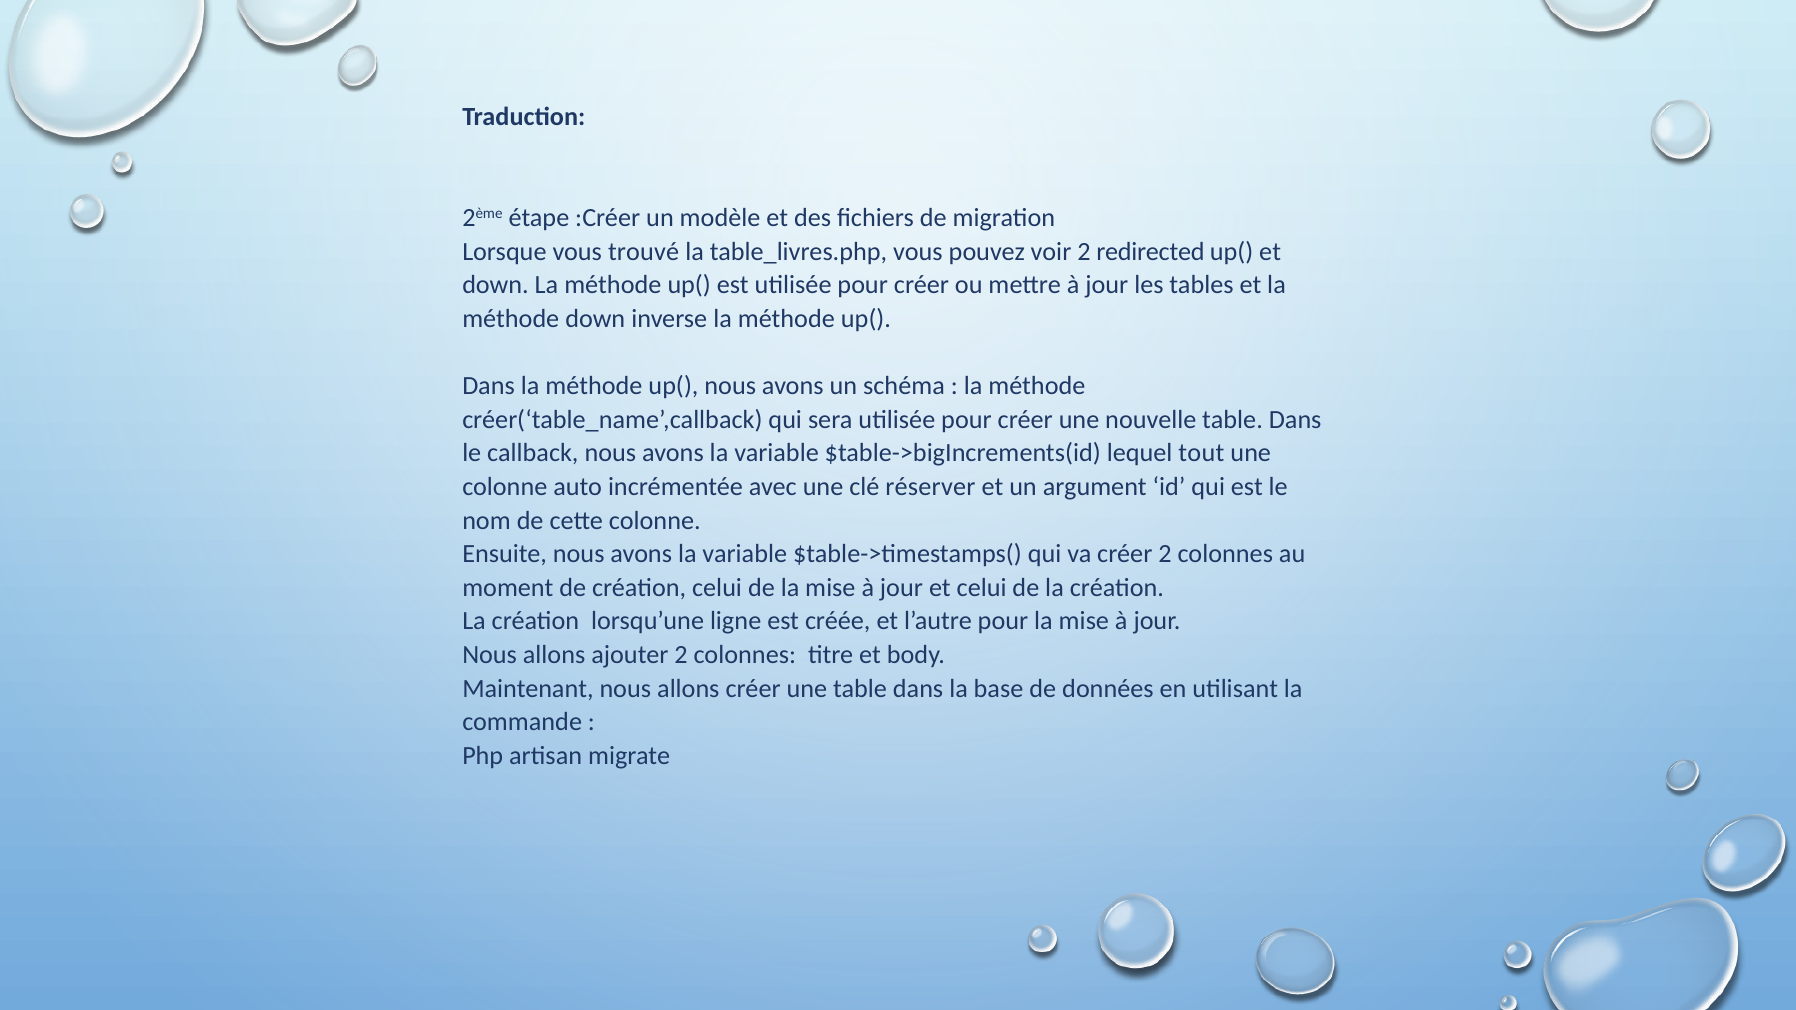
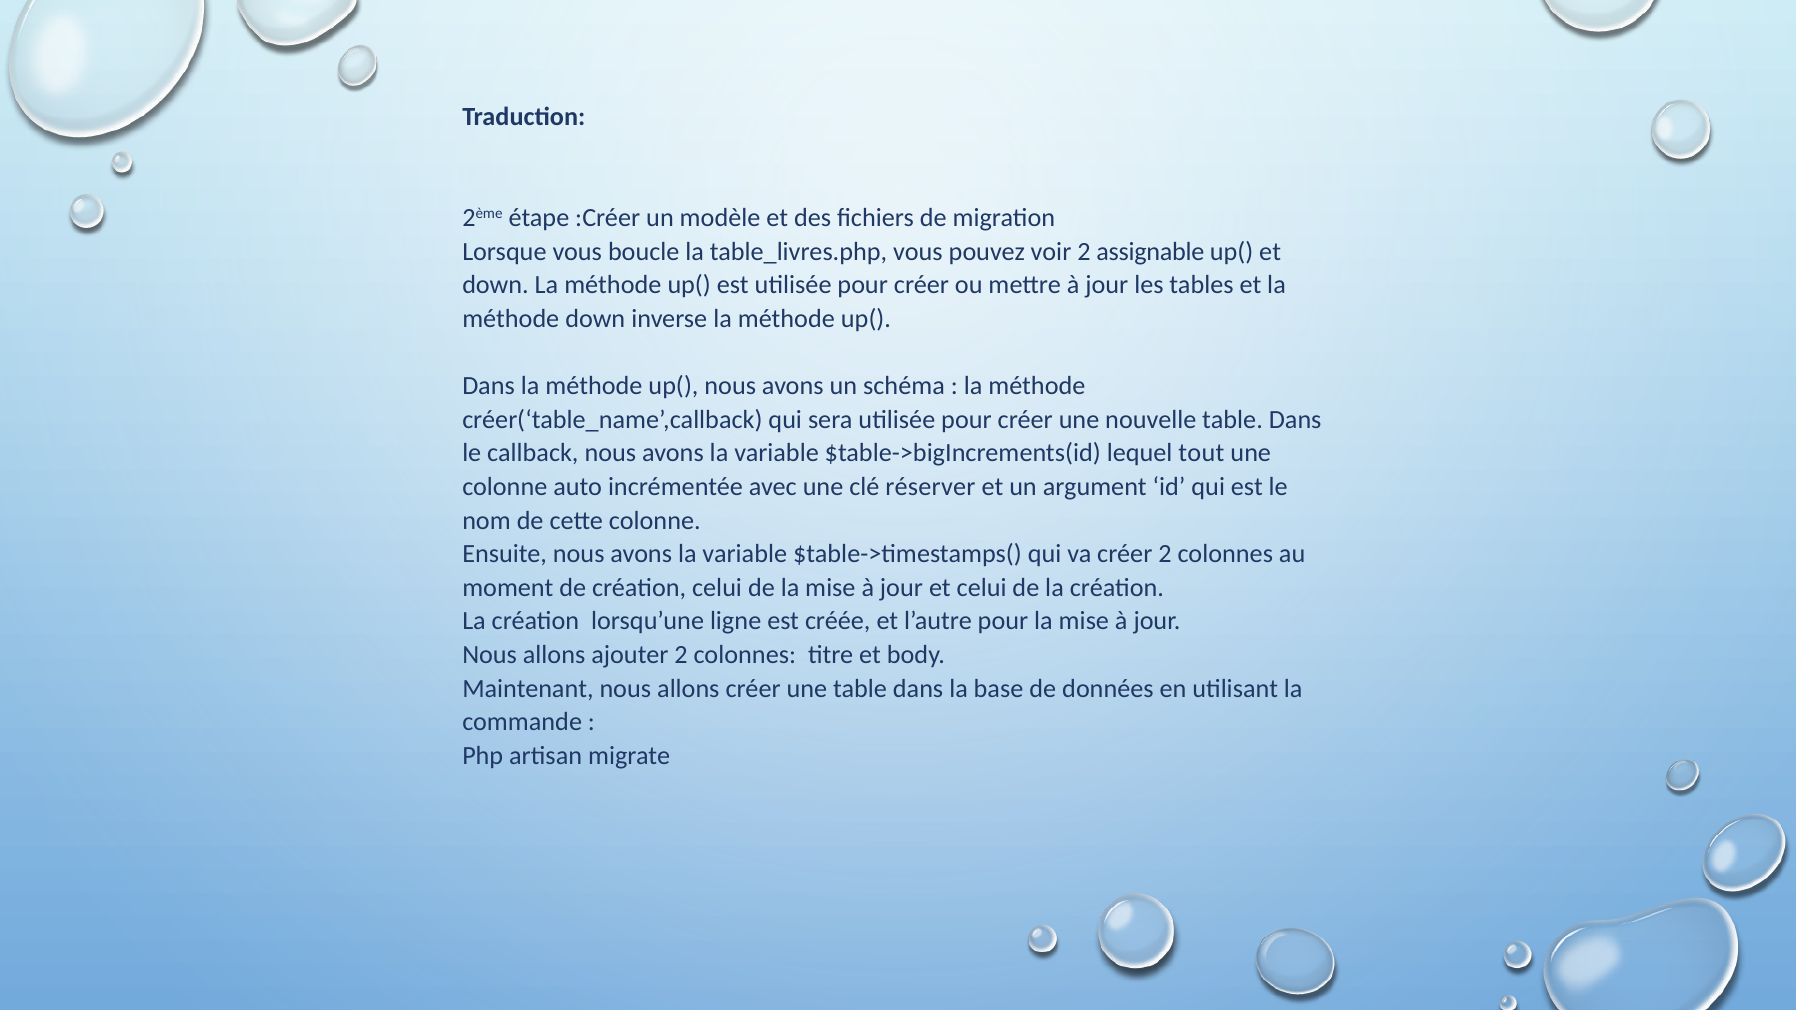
trouvé: trouvé -> boucle (644, 252)
redirected: redirected -> assignable (1150, 252)
